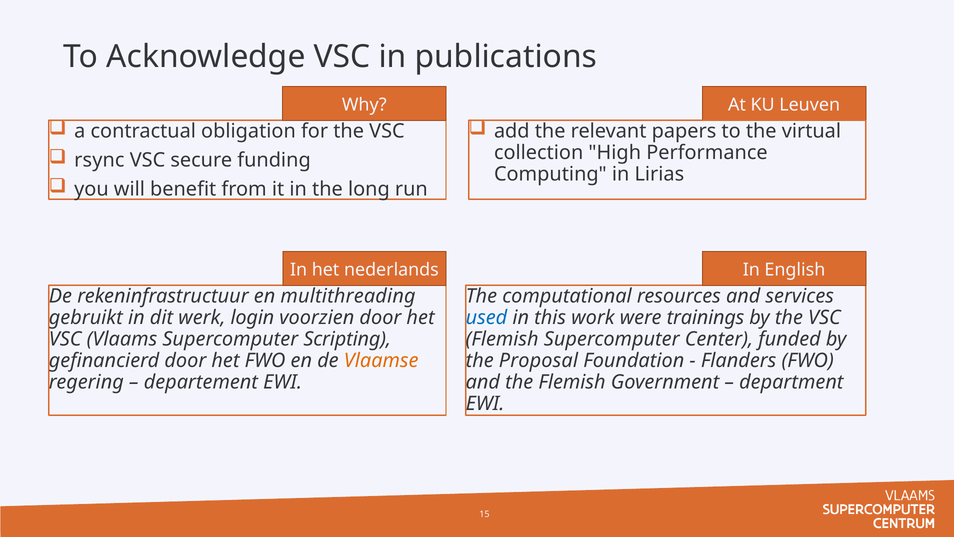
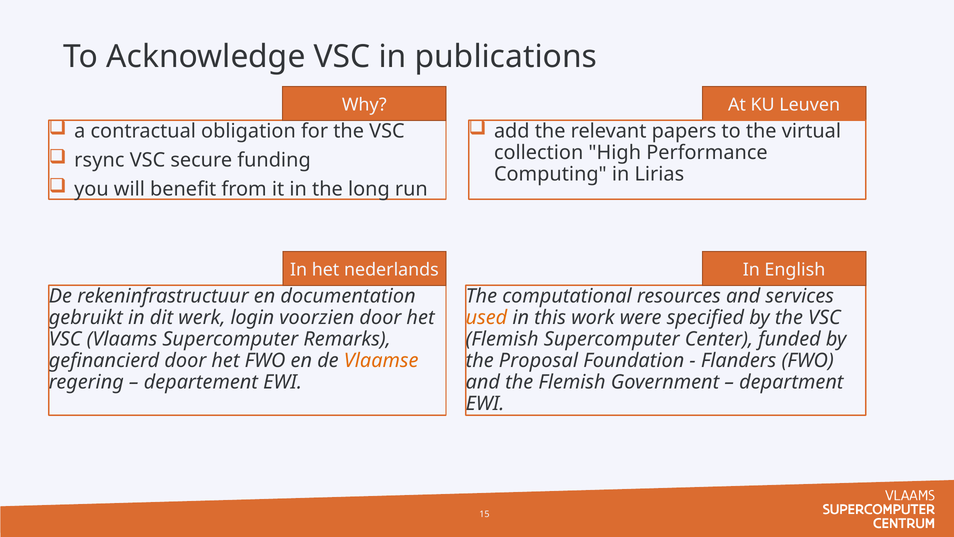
multithreading: multithreading -> documentation (348, 296)
used colour: blue -> orange (486, 317)
trainings: trainings -> specified (705, 317)
Scripting: Scripting -> Remarks (347, 339)
